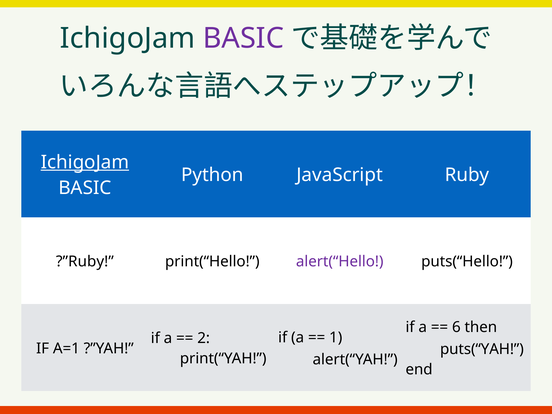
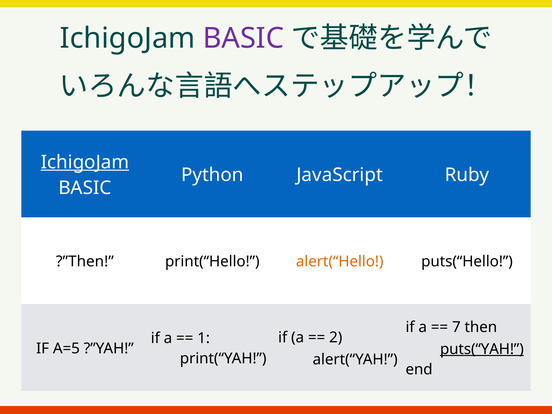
?”Ruby: ?”Ruby -> ?”Then (85, 262)
alert(“Hello colour: purple -> orange (340, 262)
6: 6 -> 7 (456, 327)
1: 1 -> 2 (336, 337)
2: 2 -> 1 (204, 338)
A=1: A=1 -> A=5 (66, 348)
puts(“YAH underline: none -> present (482, 349)
